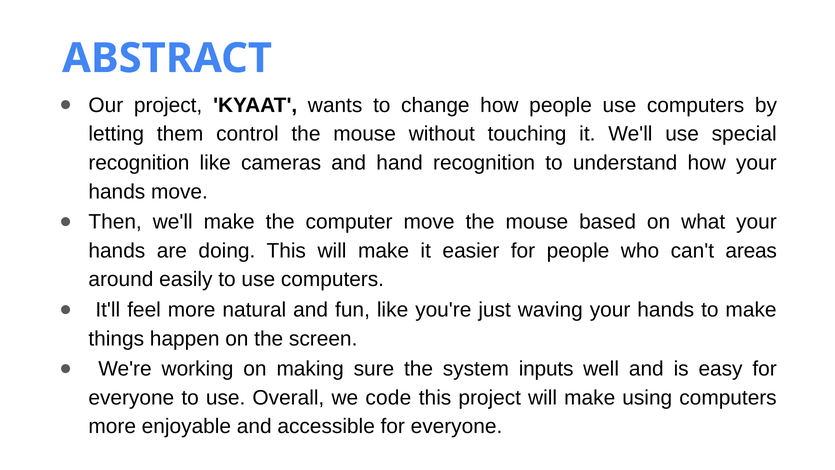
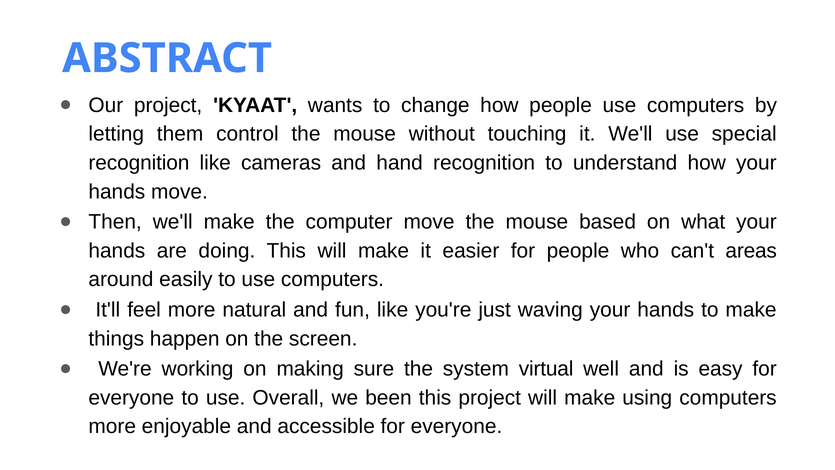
inputs: inputs -> virtual (546, 369)
code: code -> been (388, 397)
